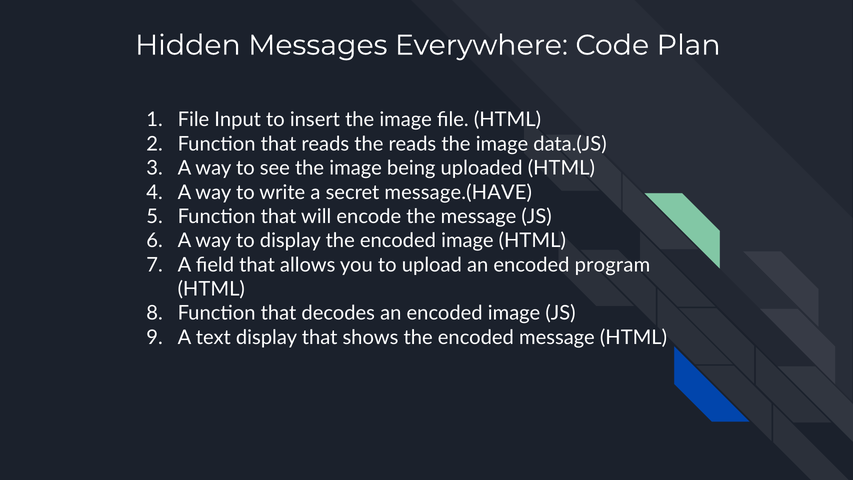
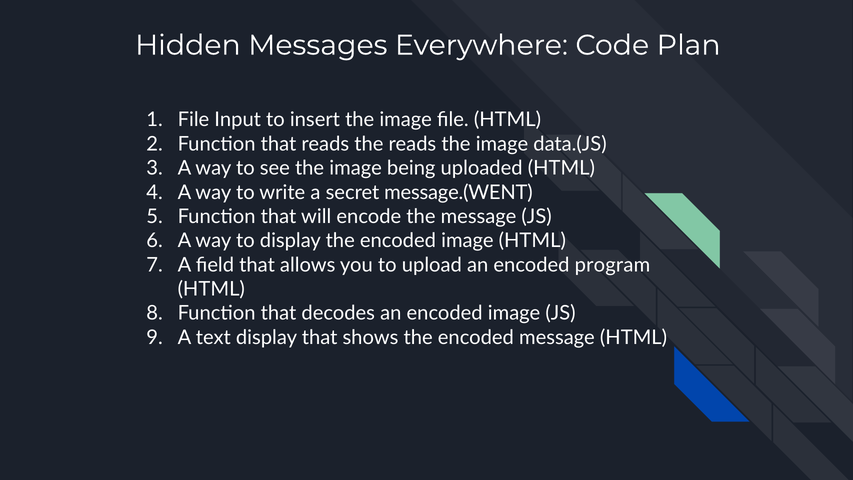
message.(HAVE: message.(HAVE -> message.(WENT (458, 192)
